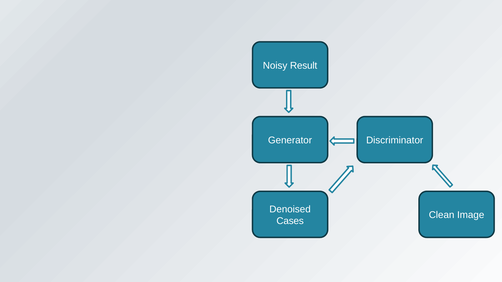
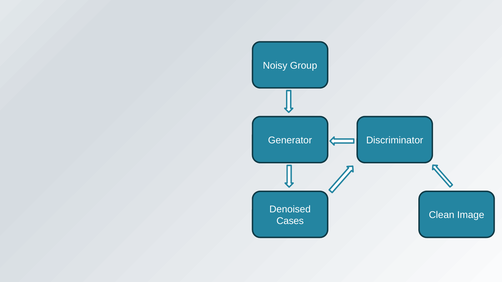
Result: Result -> Group (304, 66)
